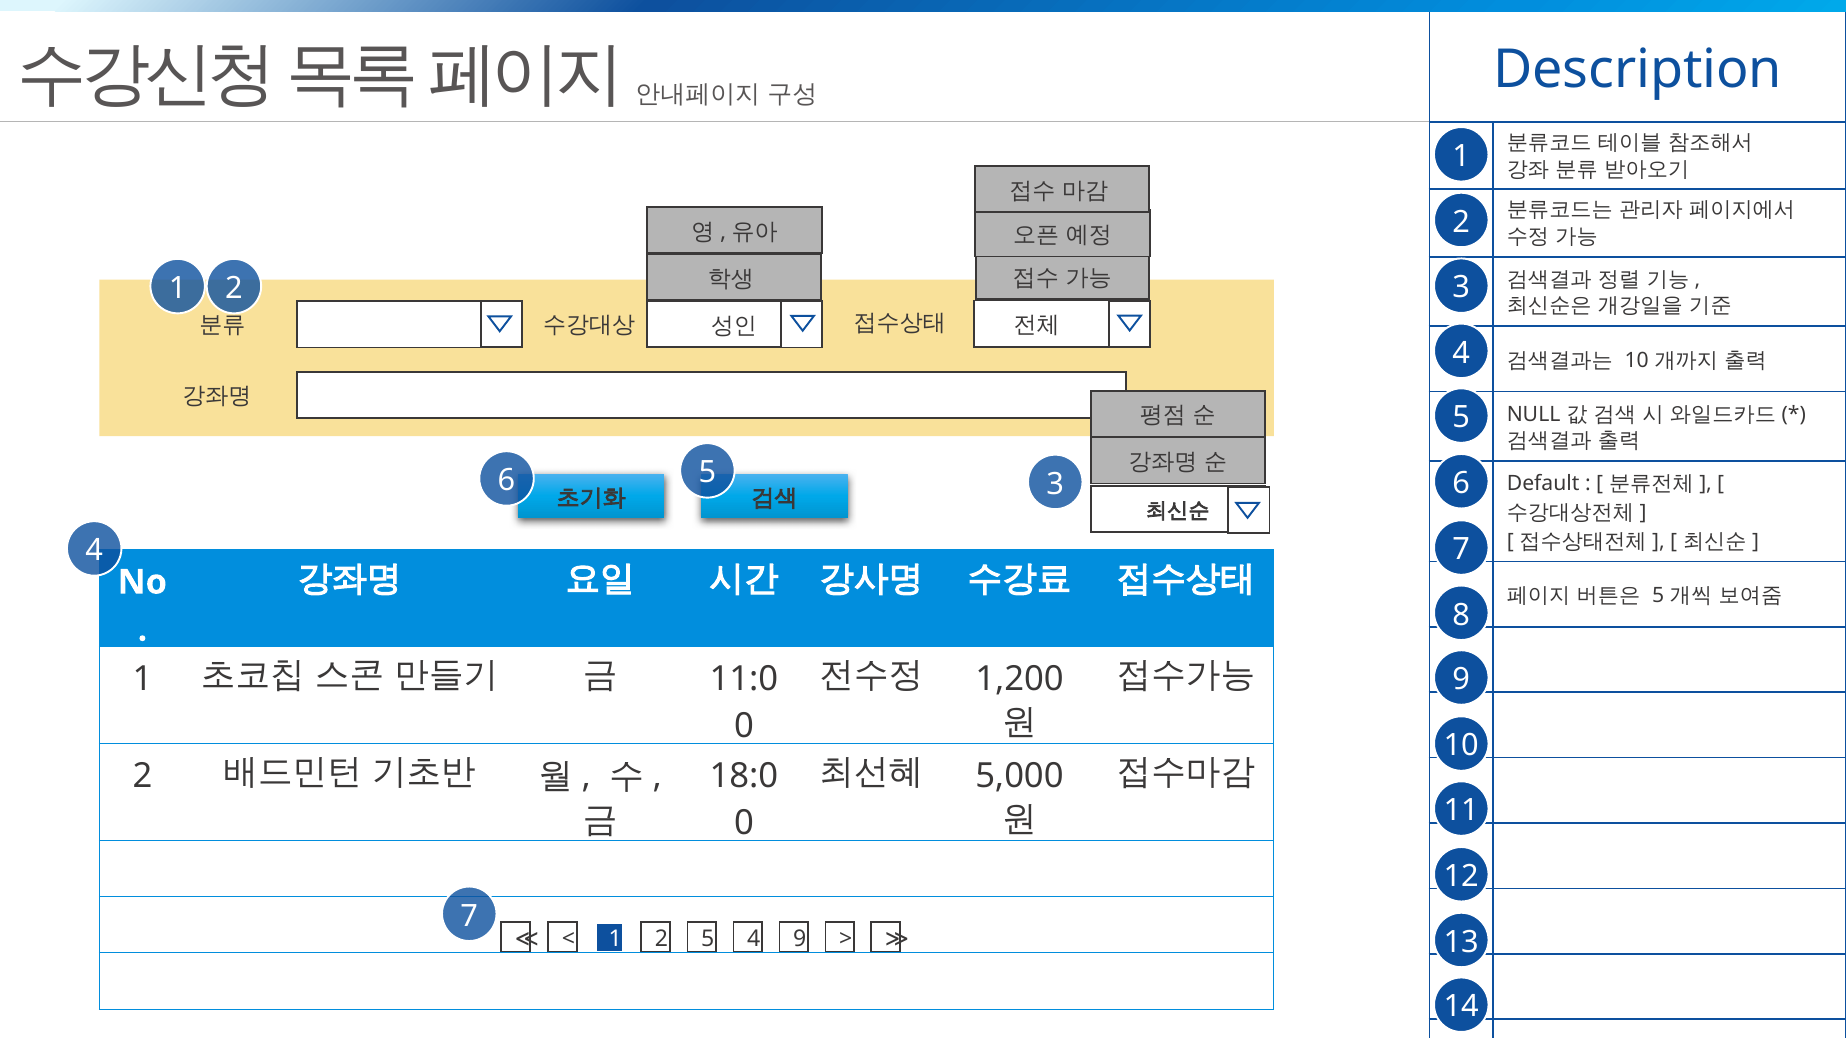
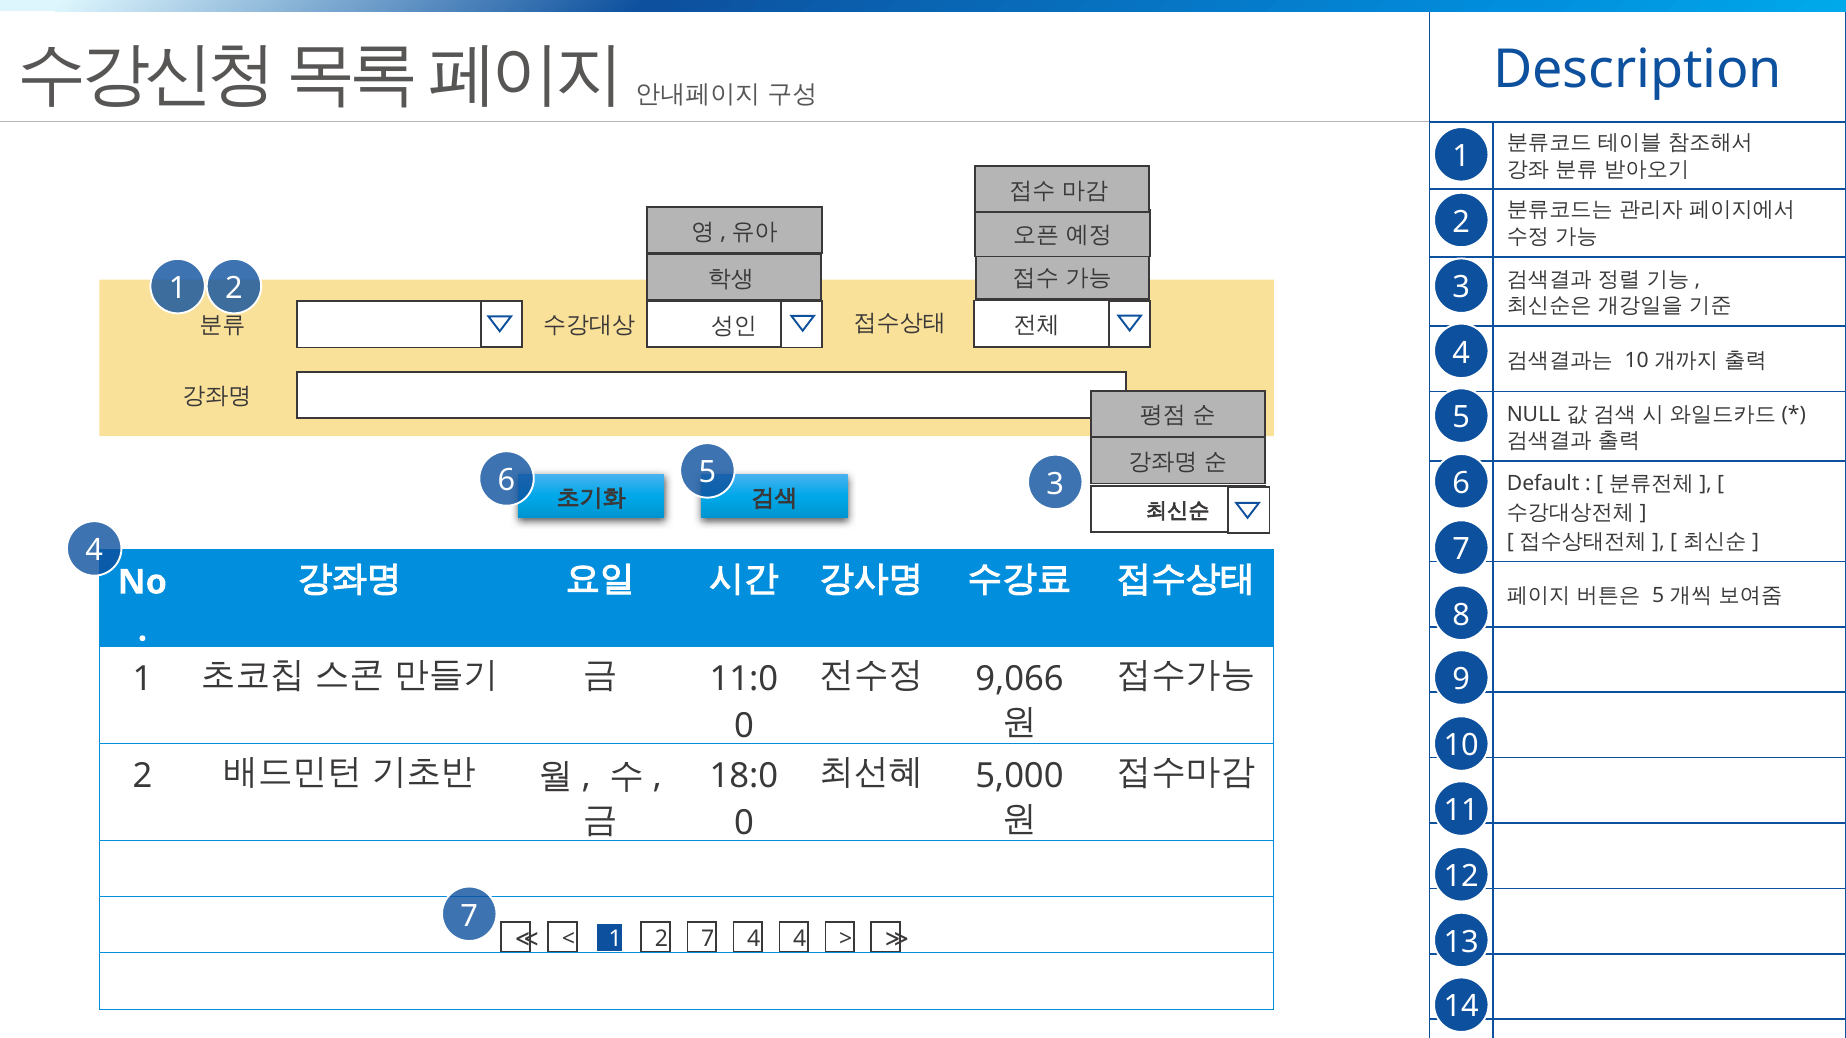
1,200: 1,200 -> 9,066 (1019, 679)
9: 9 -> 4 (800, 939)
2 5: 5 -> 7 (708, 939)
